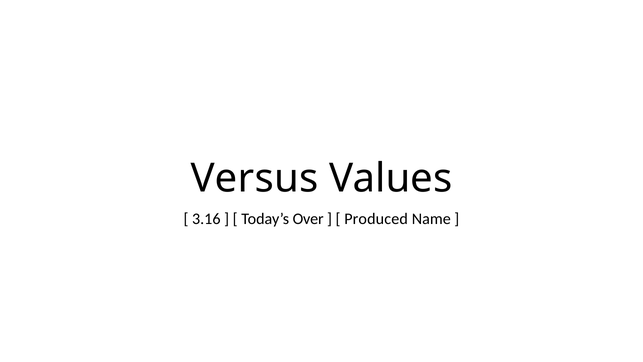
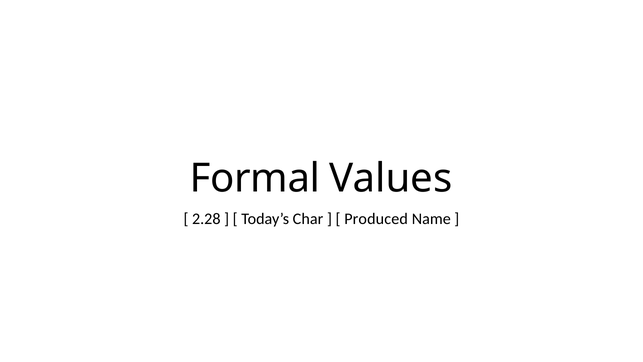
Versus: Versus -> Formal (255, 179)
3.16: 3.16 -> 2.28 (206, 219)
Over: Over -> Char (308, 219)
